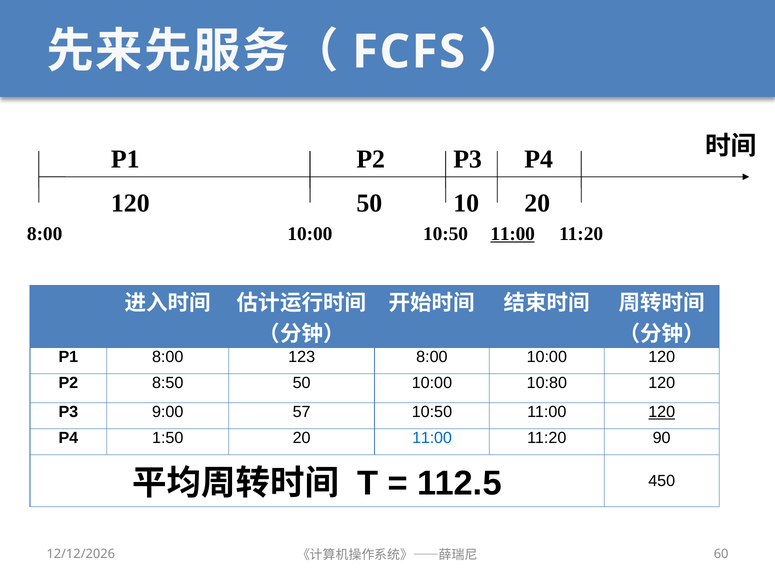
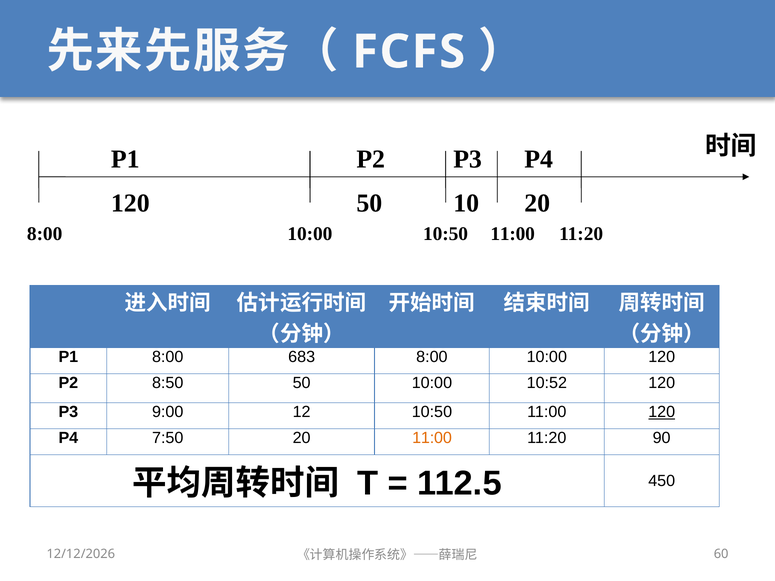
11:00 underline: present -> none (513, 234)
123: 123 -> 683 (302, 357)
10:80: 10:80 -> 10:52 (547, 383)
57: 57 -> 12 (302, 412)
1:50: 1:50 -> 7:50 (168, 438)
11:00 colour: blue -> orange (432, 438)
